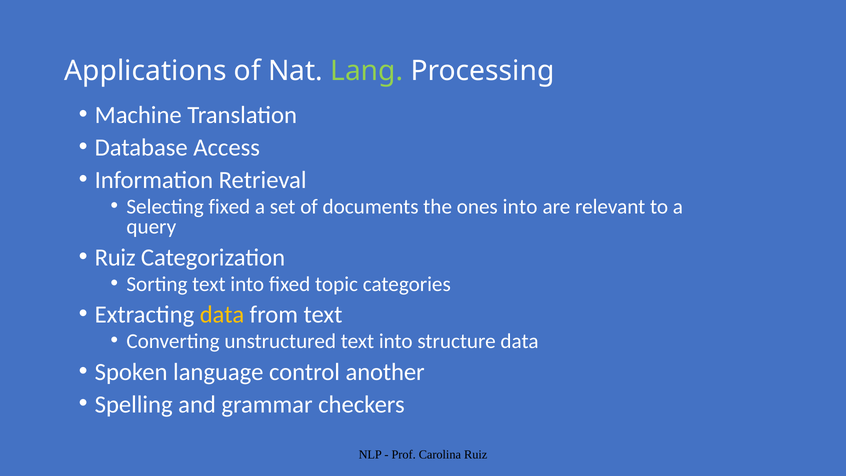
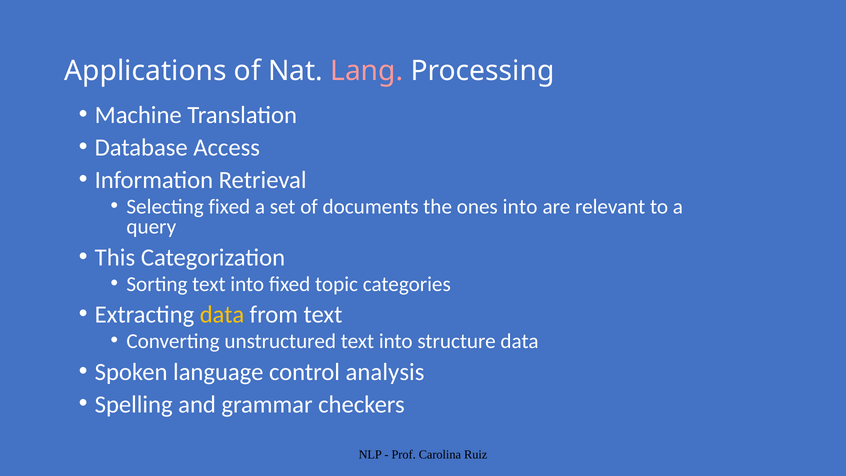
Lang colour: light green -> pink (367, 71)
Ruiz: Ruiz -> This (115, 258)
another: another -> analysis (385, 372)
